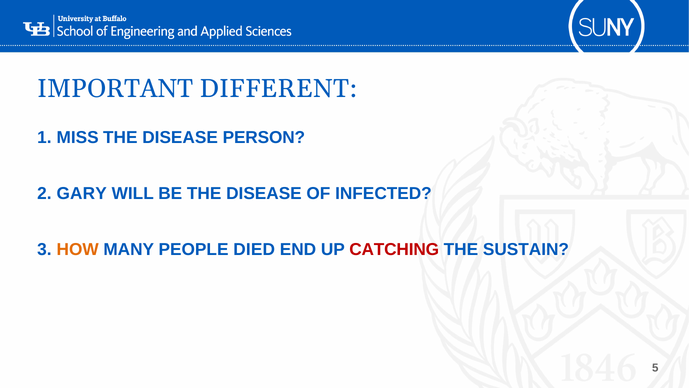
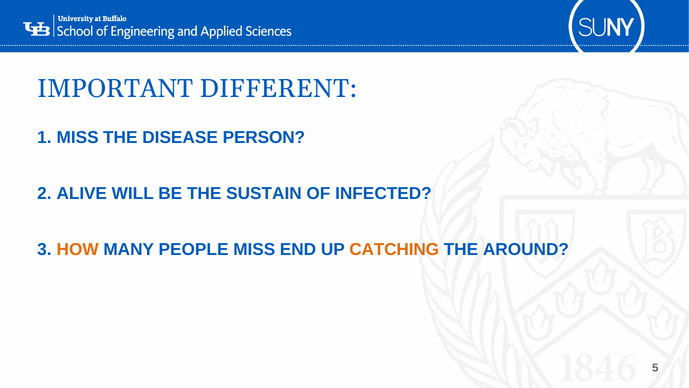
GARY: GARY -> ALIVE (82, 193)
BE THE DISEASE: DISEASE -> SUSTAIN (264, 193)
PEOPLE DIED: DIED -> MISS (254, 249)
CATCHING colour: red -> orange (394, 249)
SUSTAIN: SUSTAIN -> AROUND (526, 249)
